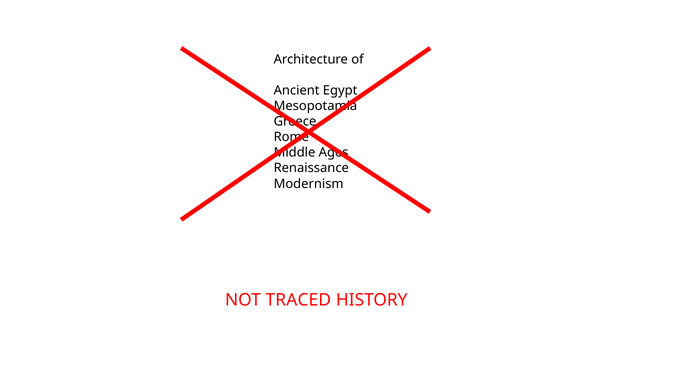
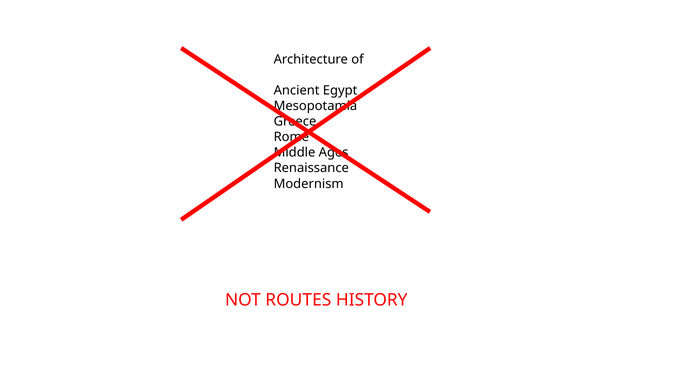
TRACED: TRACED -> ROUTES (298, 300)
